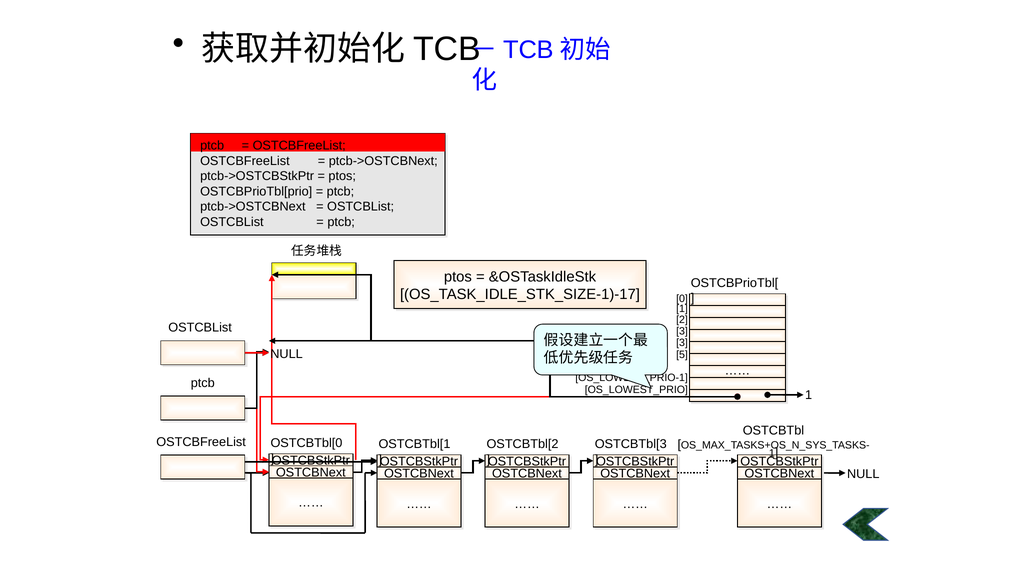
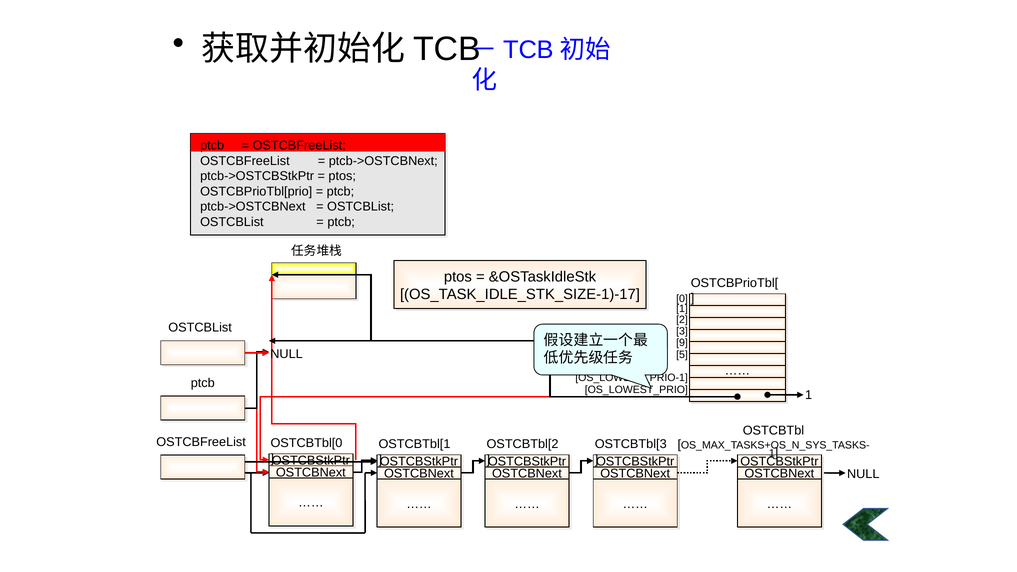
3: 3 -> 9 (682, 343)
